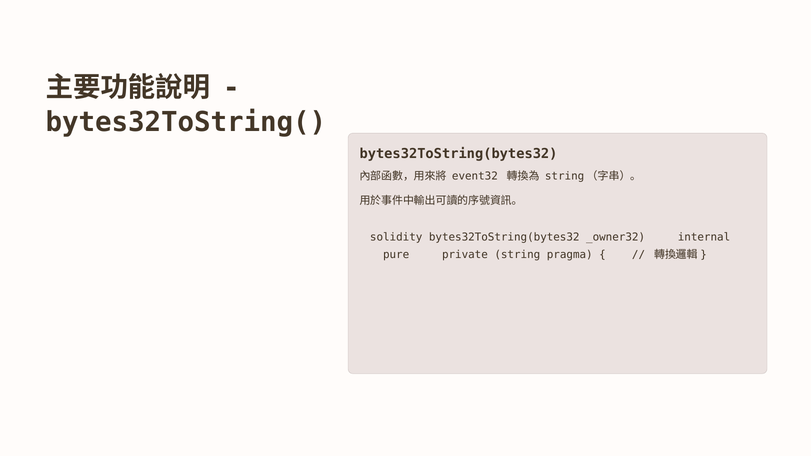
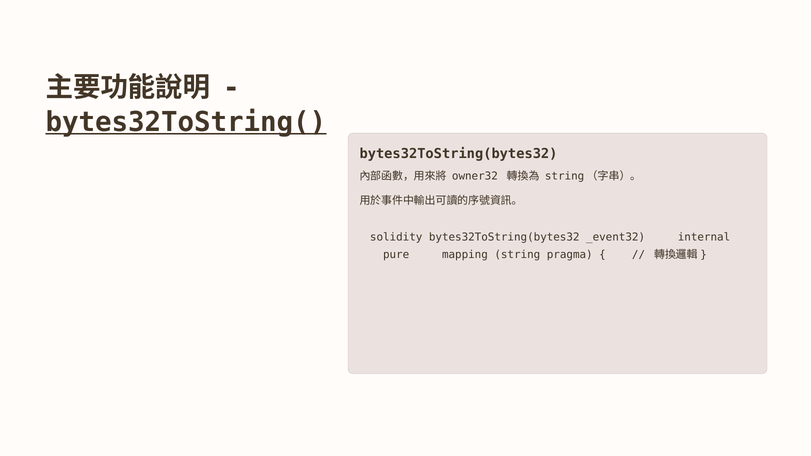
bytes32ToString( underline: none -> present (186, 122)
event32: event32 -> owner32 (475, 176)
_owner32: _owner32 -> _event32 (616, 237)
private: private -> mapping (465, 255)
